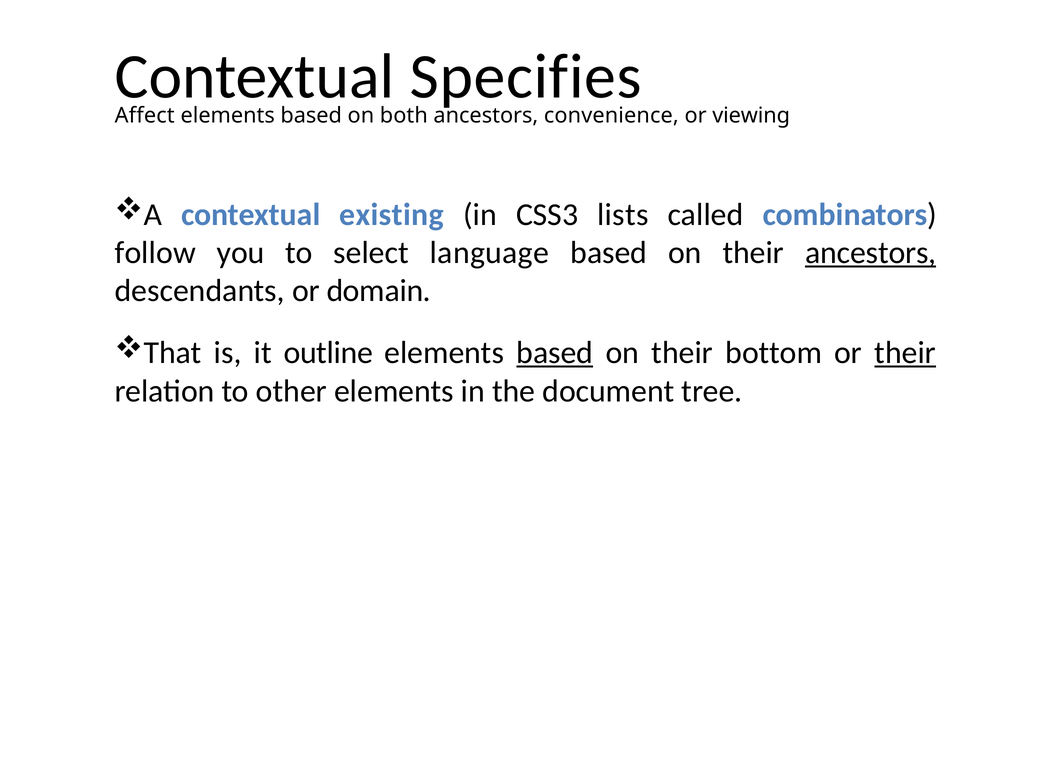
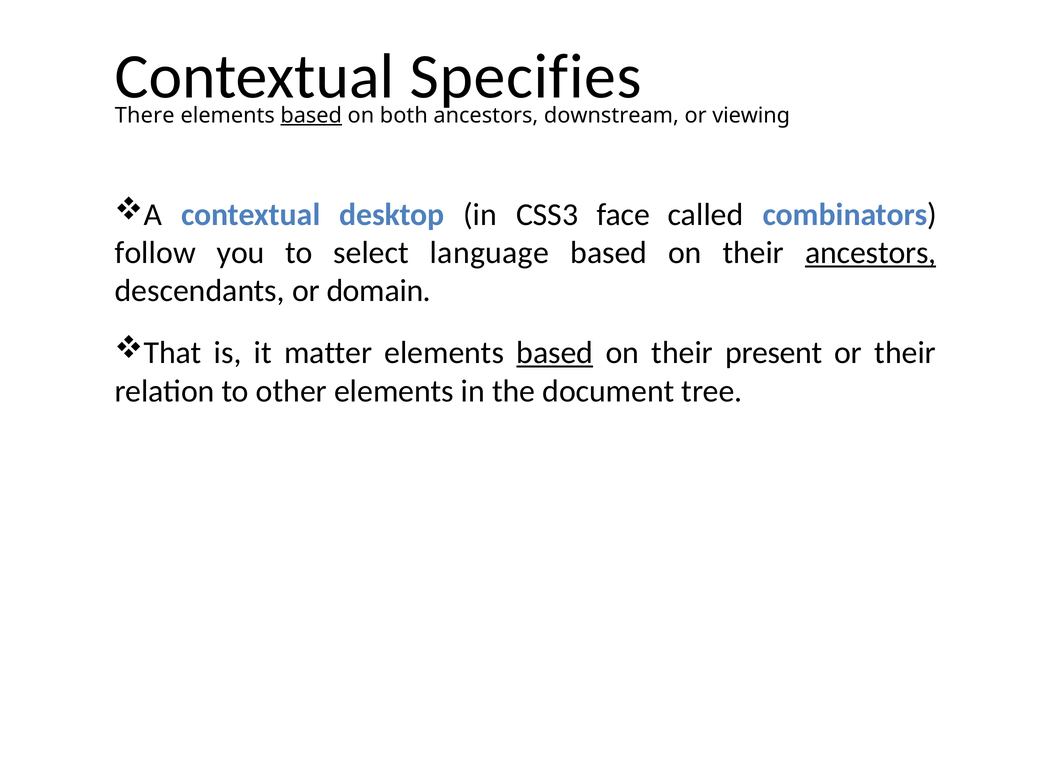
Affect: Affect -> There (145, 115)
based underline: none -> present (311, 115)
convenience: convenience -> downstream (611, 115)
existing: existing -> desktop (392, 214)
lists: lists -> face (623, 214)
outline: outline -> matter (328, 353)
bottom: bottom -> present (774, 353)
their underline: present -> none (905, 353)
